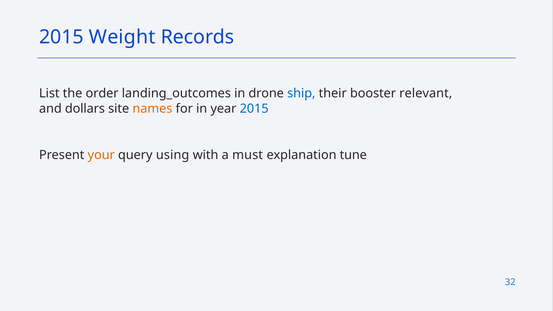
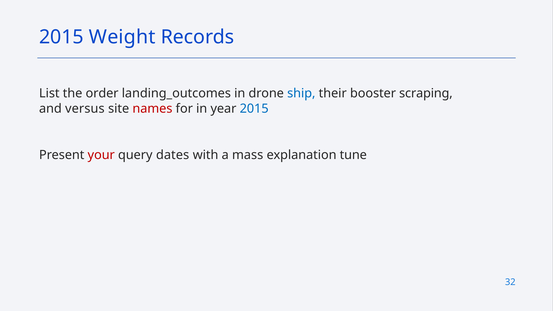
relevant: relevant -> scraping (426, 93)
dollars: dollars -> versus (85, 109)
names colour: orange -> red (152, 109)
your colour: orange -> red (101, 155)
using: using -> dates (173, 155)
must: must -> mass (248, 155)
